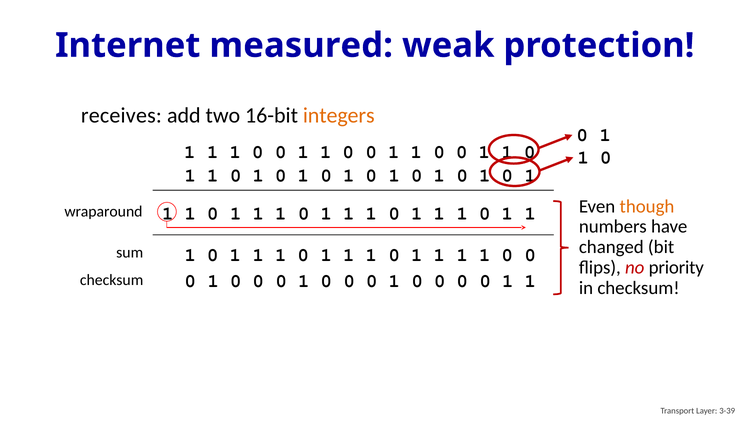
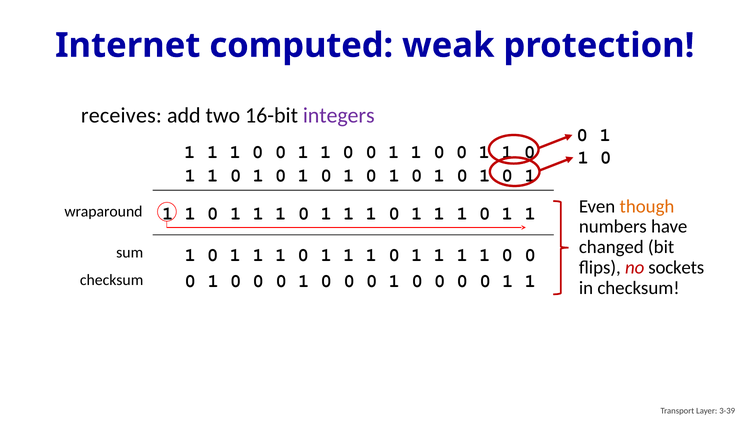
measured: measured -> computed (301, 45)
integers colour: orange -> purple (339, 115)
priority: priority -> sockets (676, 267)
